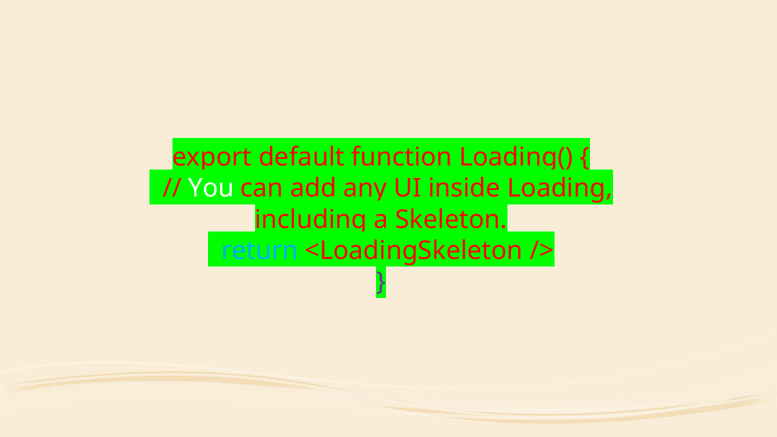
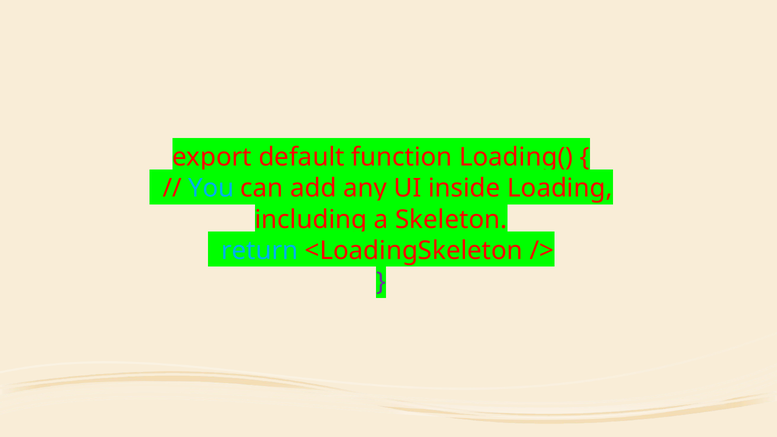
You colour: white -> light blue (211, 188)
